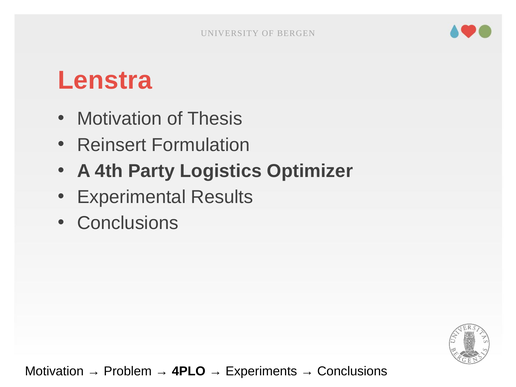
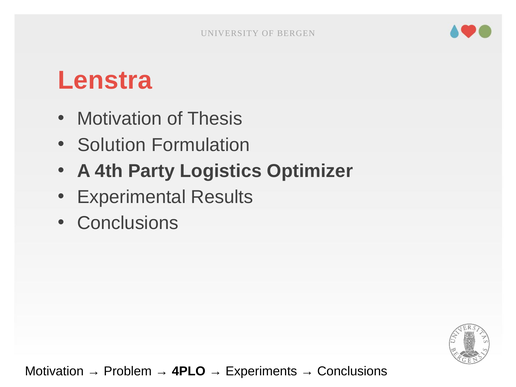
Reinsert: Reinsert -> Solution (112, 145)
